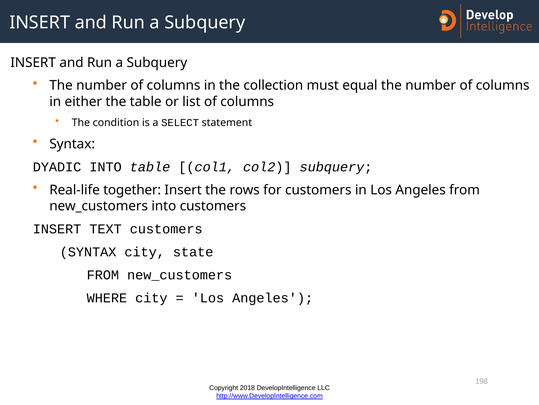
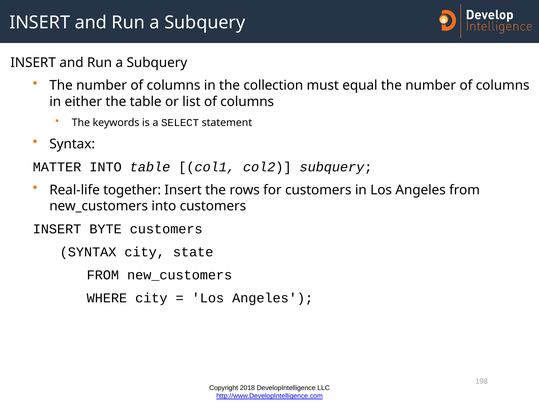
condition: condition -> keywords (116, 122)
DYADIC: DYADIC -> MATTER (57, 167)
TEXT: TEXT -> BYTE (106, 229)
